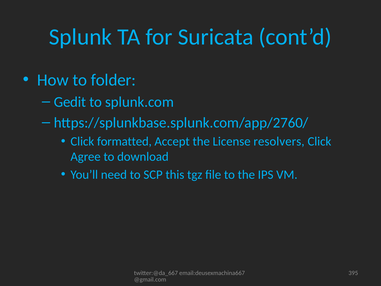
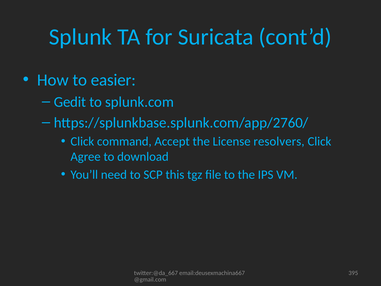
folder: folder -> easier (113, 80)
formatted: formatted -> command (124, 141)
